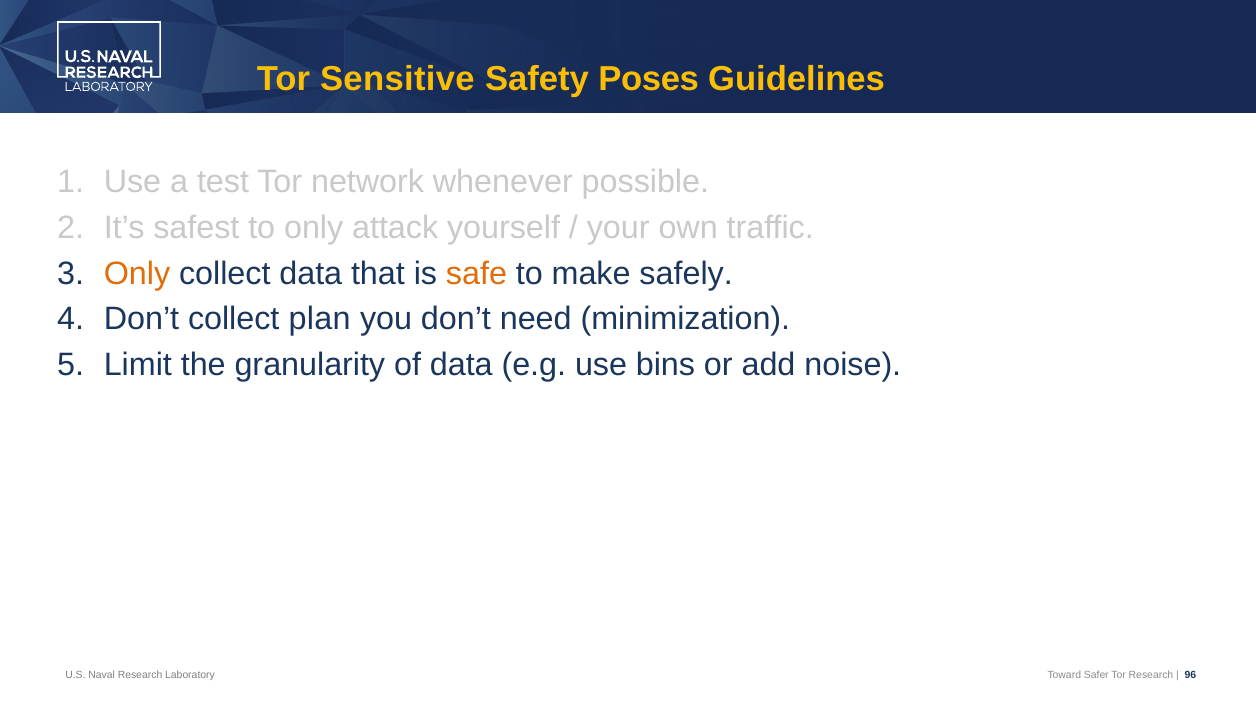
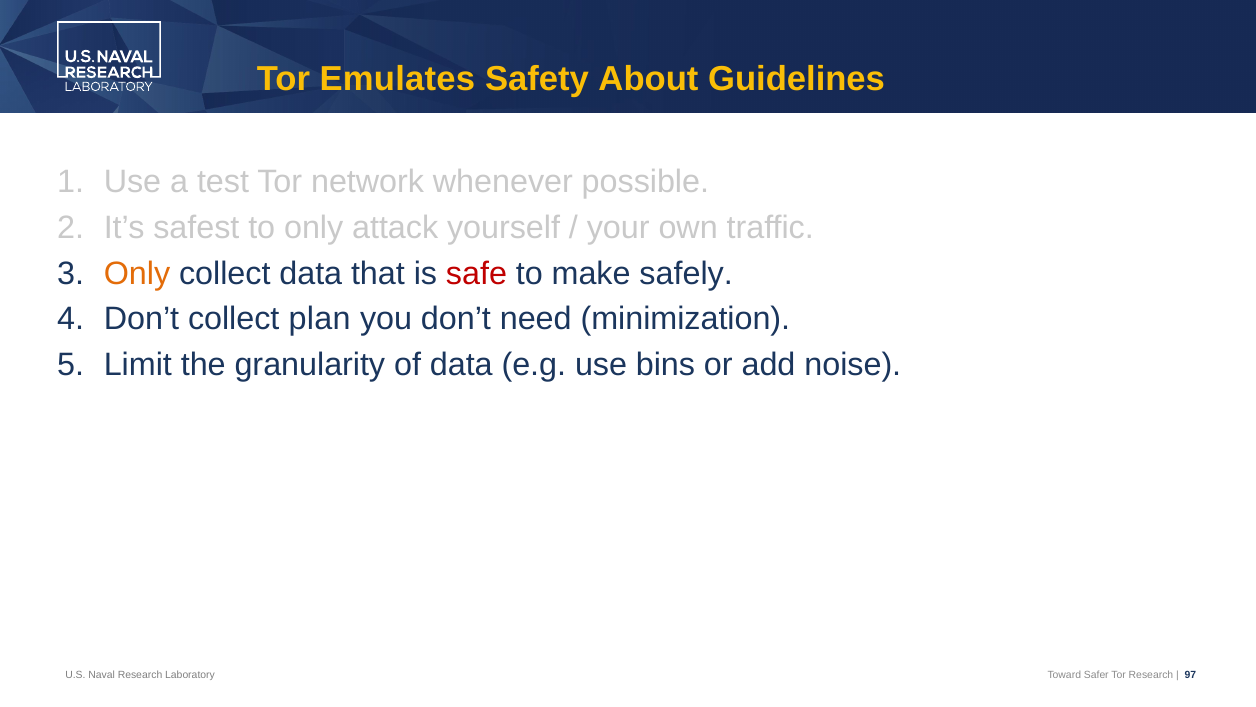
Sensitive: Sensitive -> Emulates (397, 79)
Poses: Poses -> About (648, 79)
safe colour: orange -> red (476, 273)
96: 96 -> 97 (1190, 674)
